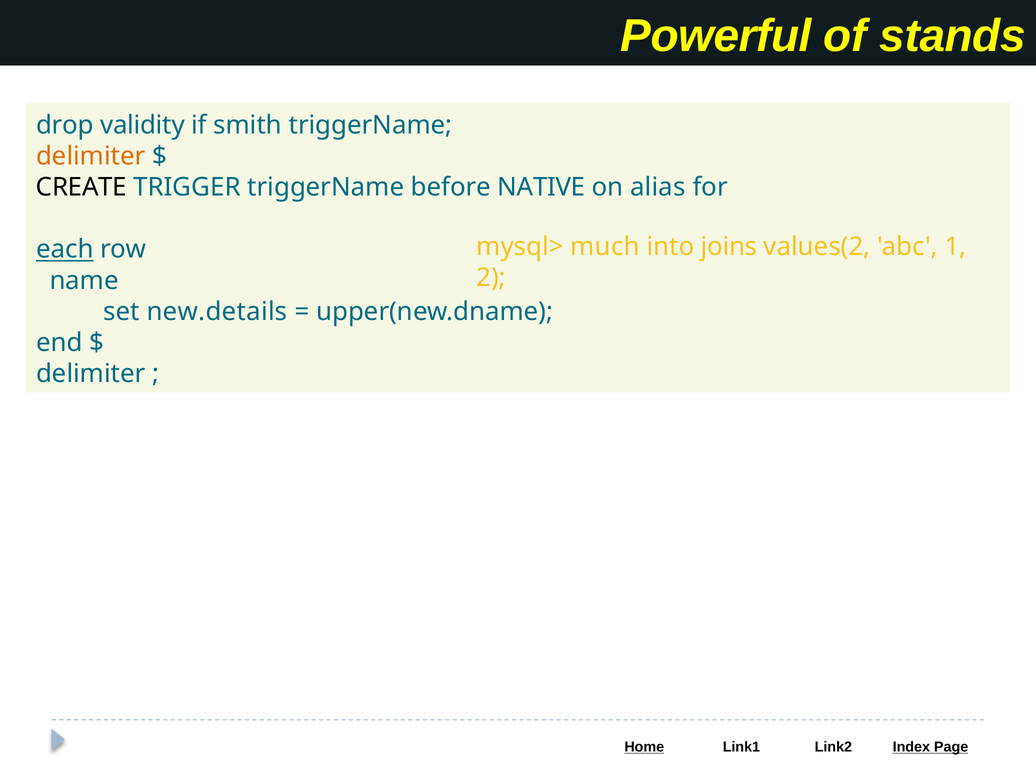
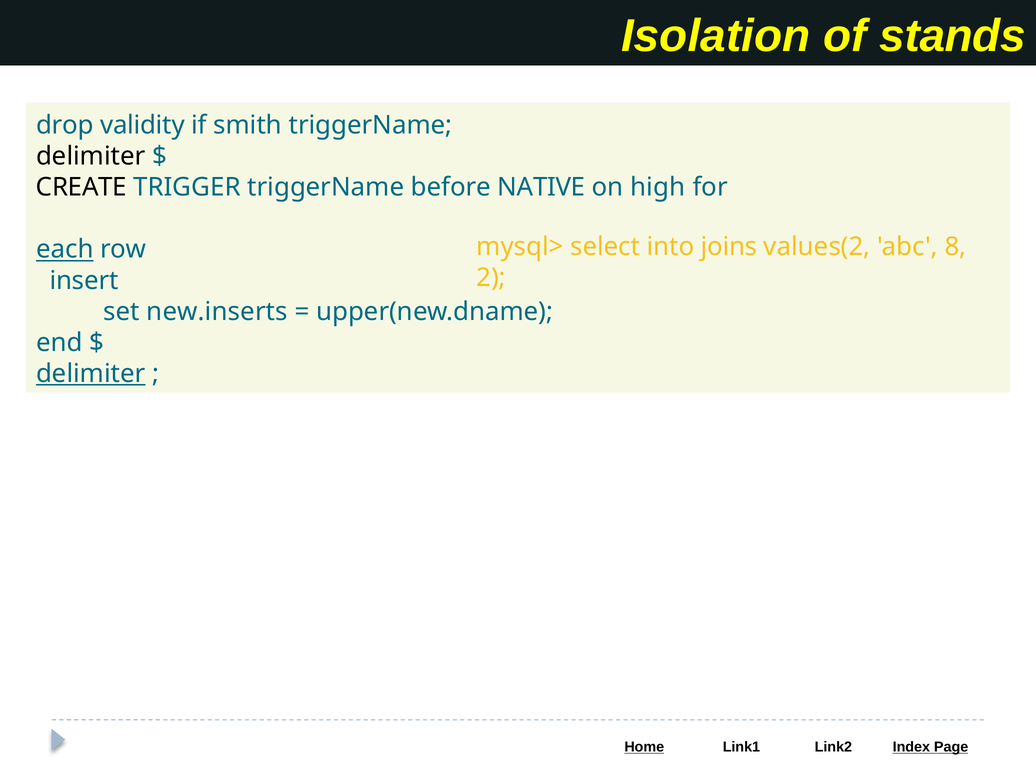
Powerful: Powerful -> Isolation (716, 36)
delimiter colour: orange -> black (91, 156)
alias: alias -> high (658, 187)
much: much -> select (605, 247)
1: 1 -> 8 (956, 247)
name: name -> insert (84, 281)
new.details: new.details -> new.inserts (217, 312)
delimiter underline: none -> present (91, 374)
